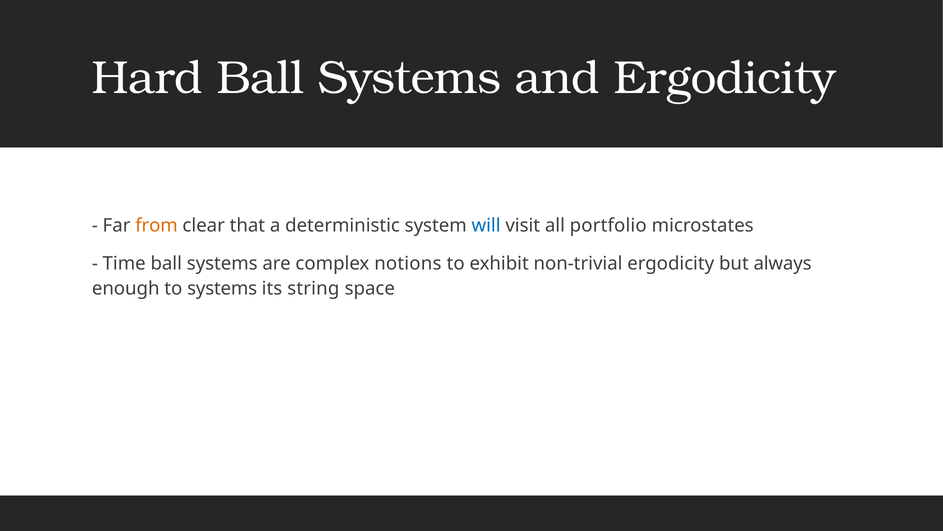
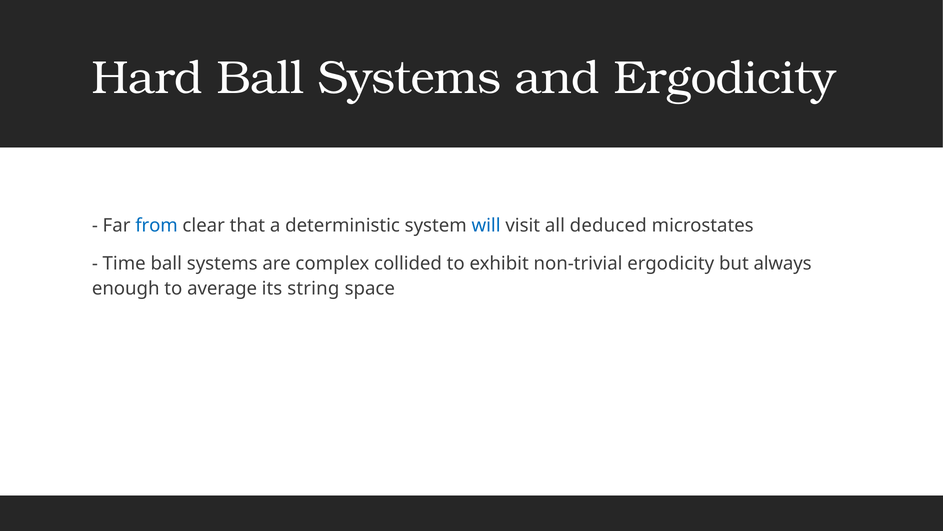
from colour: orange -> blue (157, 225)
portfolio: portfolio -> deduced (608, 225)
notions: notions -> collided (408, 264)
to systems: systems -> average (222, 288)
